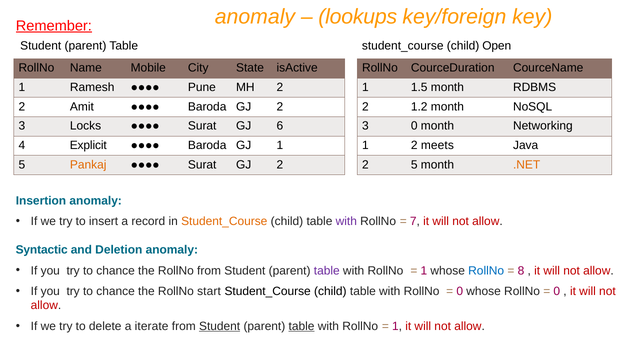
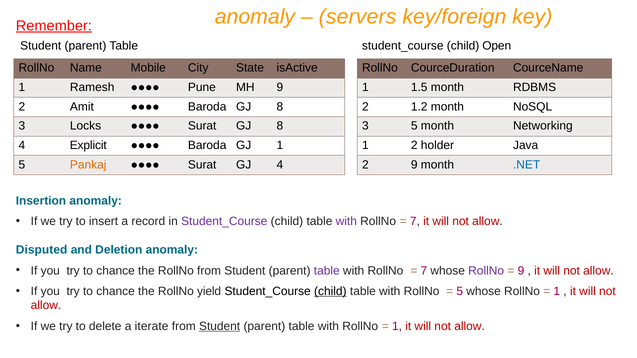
lookups: lookups -> servers (358, 17)
MH 2: 2 -> 9 (280, 87)
Baroda GJ 2: 2 -> 8 (280, 107)
Surat GJ 6: 6 -> 8 (280, 126)
3 0: 0 -> 5 (414, 126)
meets: meets -> holder (437, 145)
Surat GJ 2: 2 -> 4 (280, 165)
2 5: 5 -> 9 (414, 165)
.NET colour: orange -> blue (527, 165)
Student_Course colour: orange -> purple (224, 221)
Syntactic: Syntactic -> Disputed (42, 250)
1: 1 -> 7 (424, 271)
RollNo colour: blue -> purple (486, 271)
8: 8 -> 9 (521, 271)
start: start -> yield (209, 291)
child underline: none -> present (330, 291)
0: 0 -> 5 (460, 291)
0: 0 -> 1 (557, 291)
table underline: present -> none (302, 327)
